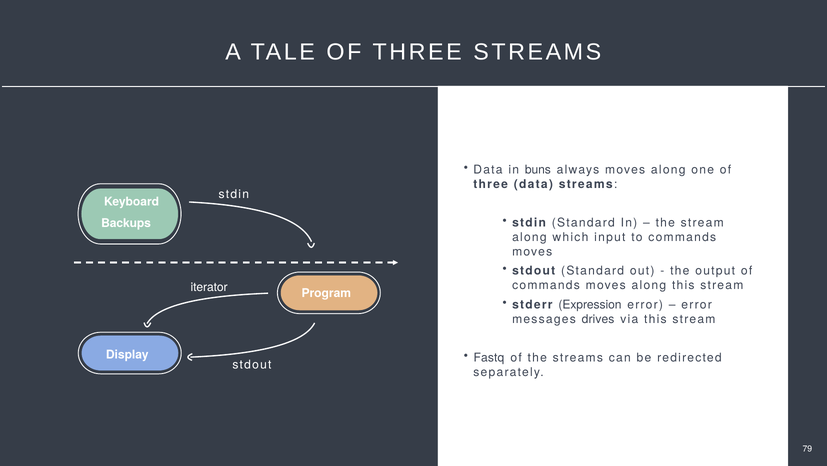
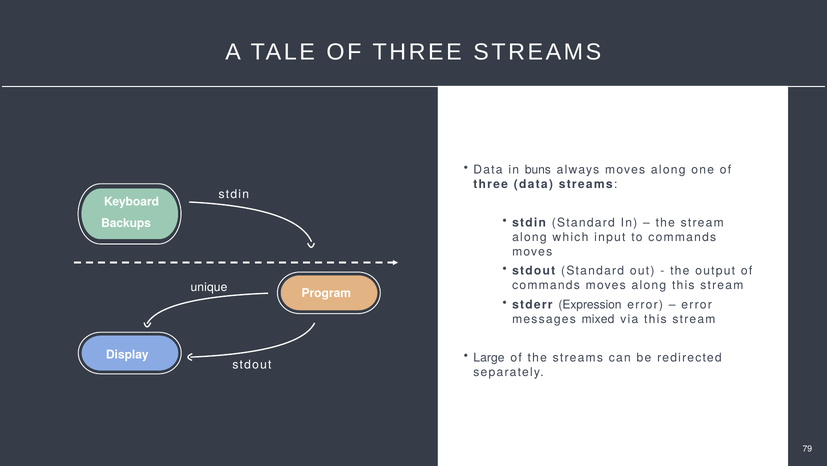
iterator: iterator -> unique (209, 287)
drives: drives -> mixed (598, 319)
Fastq: Fastq -> Large (489, 357)
